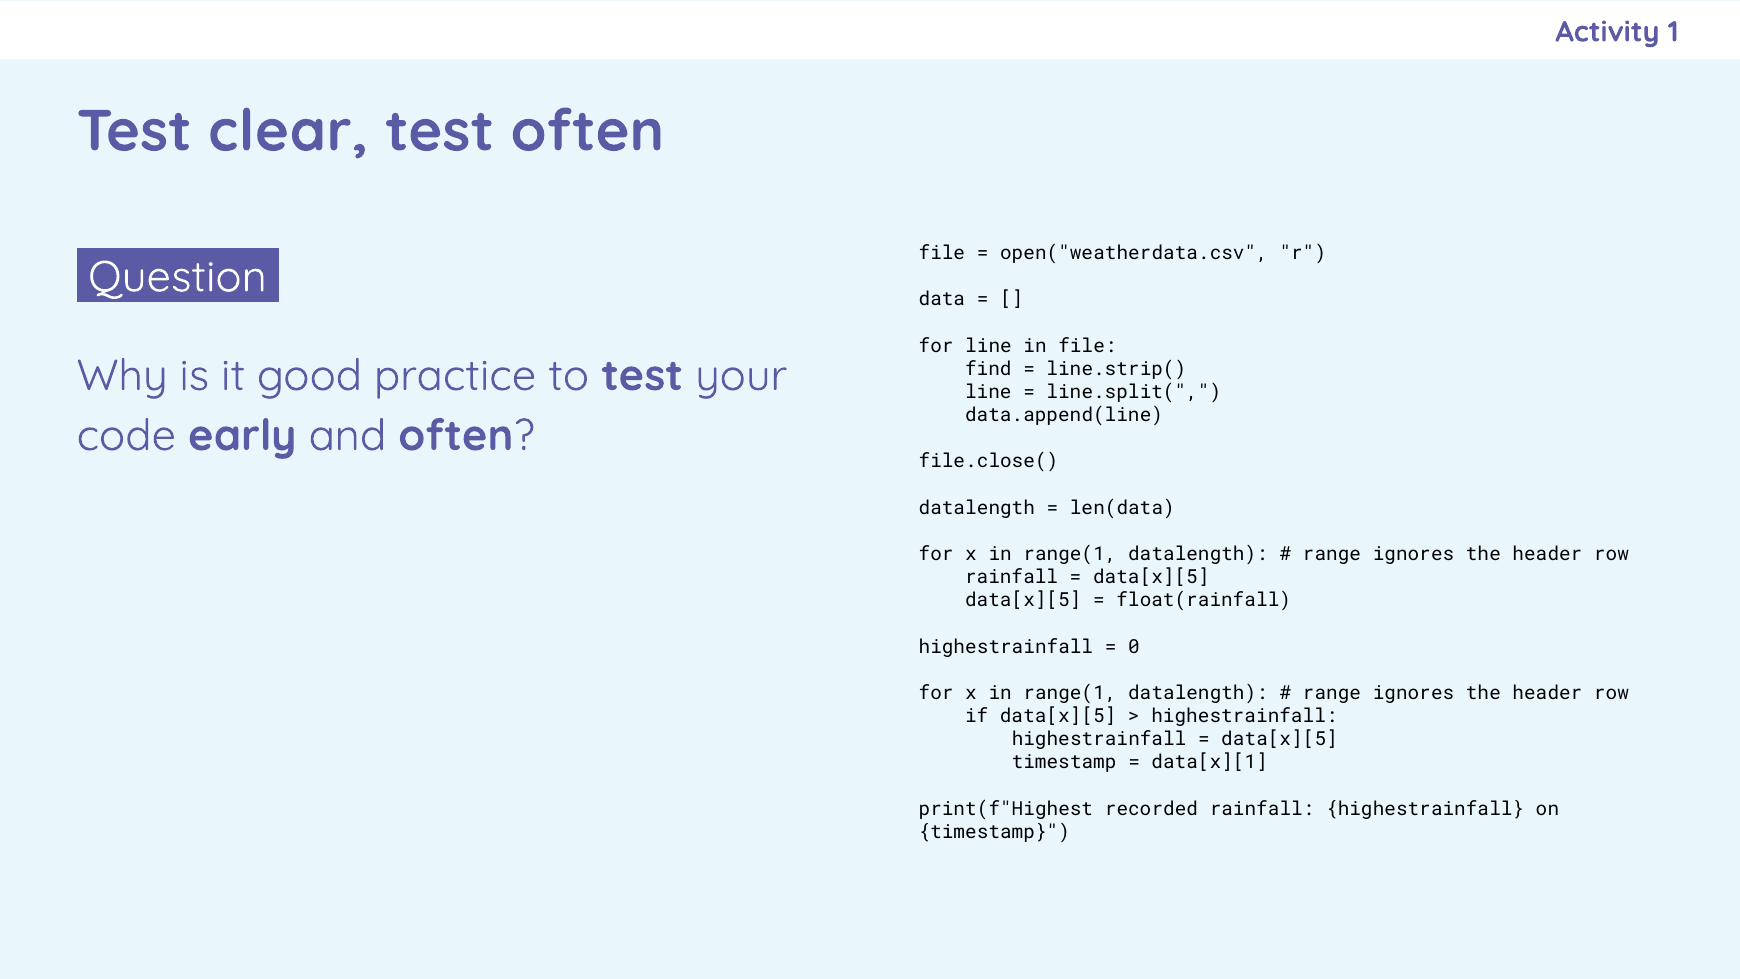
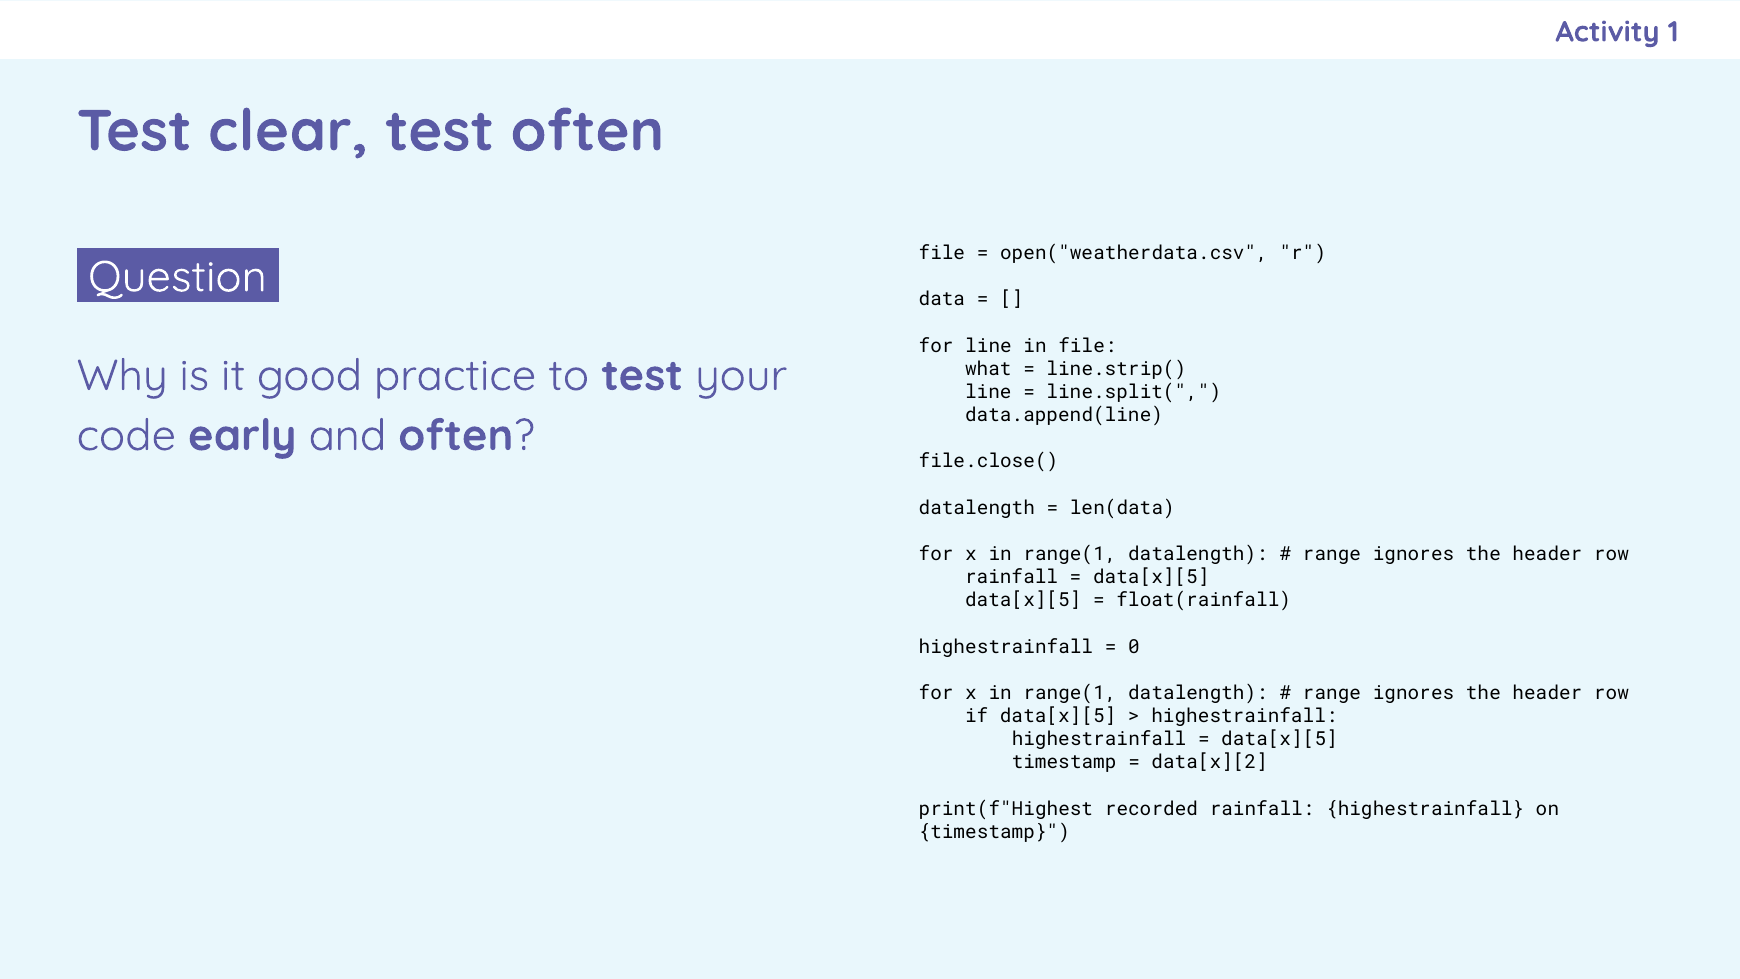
find: find -> what (988, 369)
data[x][1: data[x][1 -> data[x][2 (1210, 762)
